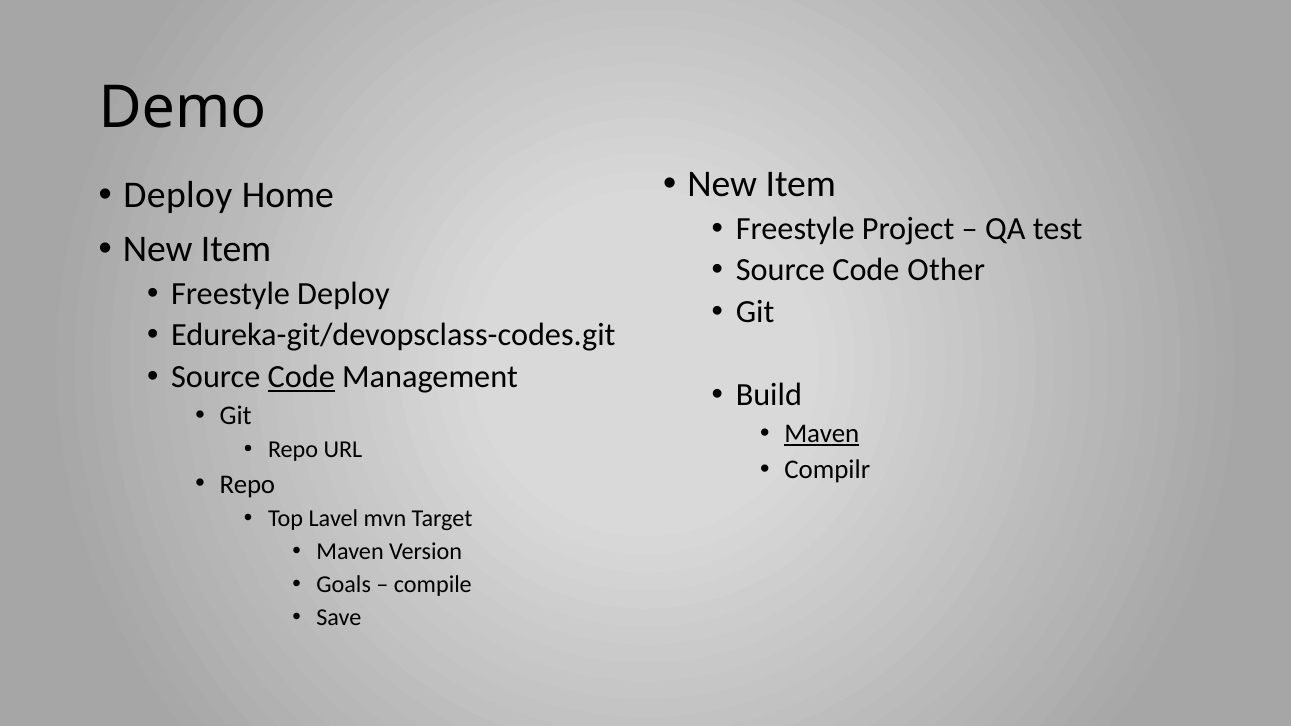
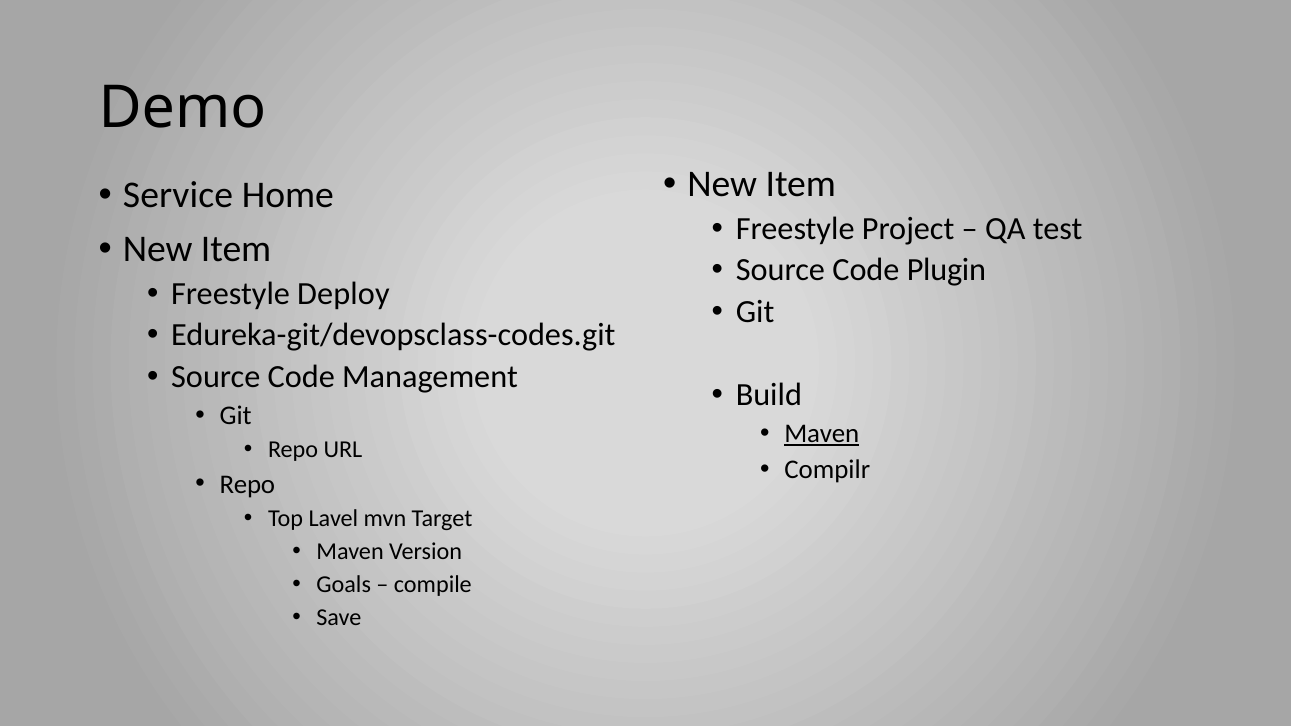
Deploy: Deploy -> Service (178, 195)
Other: Other -> Plugin (946, 270)
Code underline: present -> none (301, 377)
